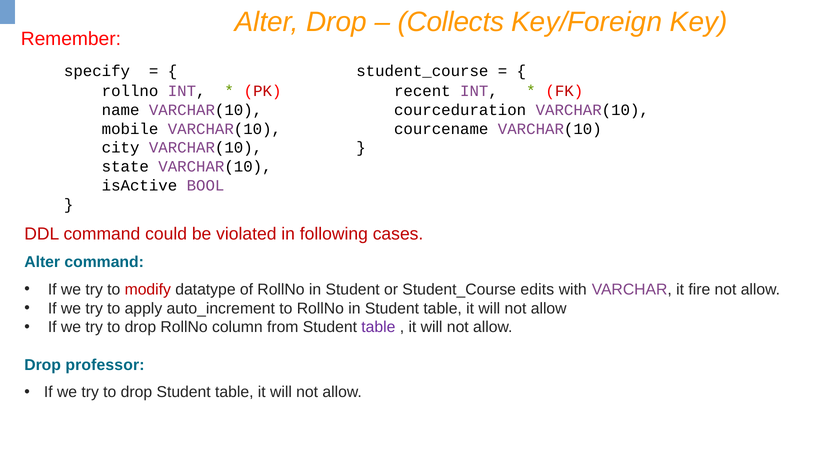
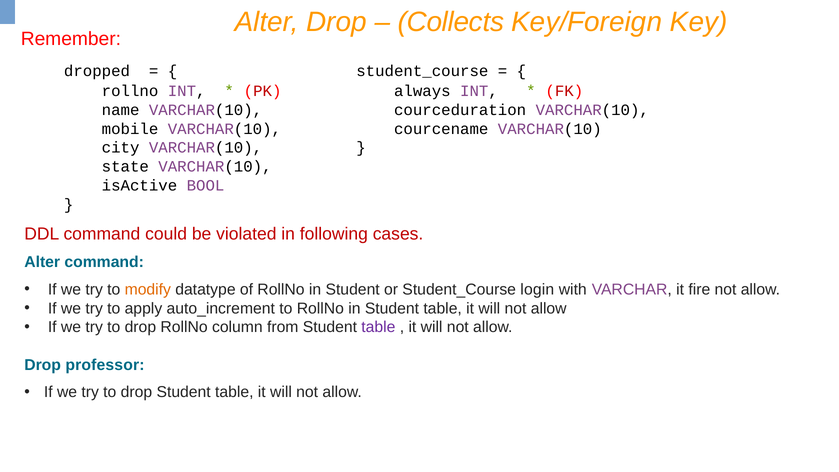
specify: specify -> dropped (97, 71)
recent: recent -> always (422, 91)
modify colour: red -> orange (148, 289)
edits: edits -> login (537, 289)
